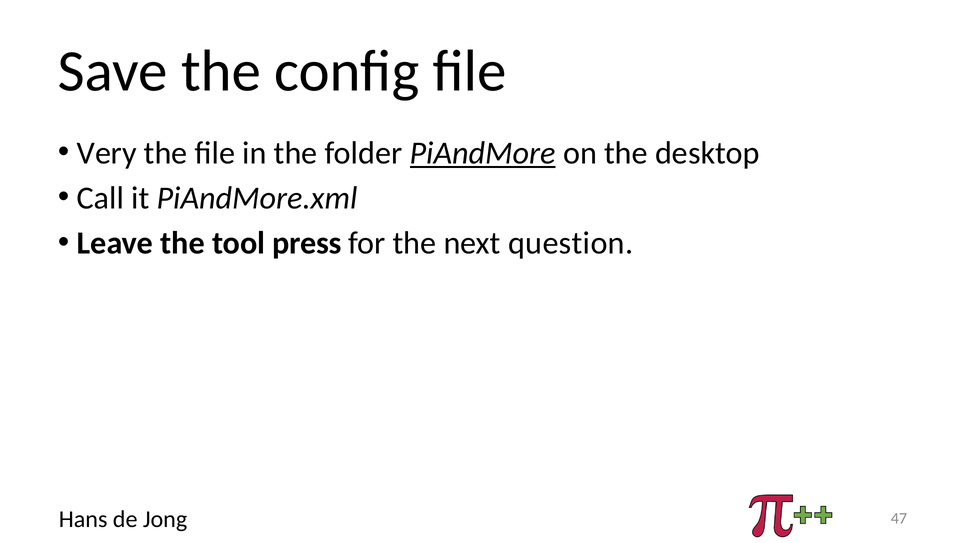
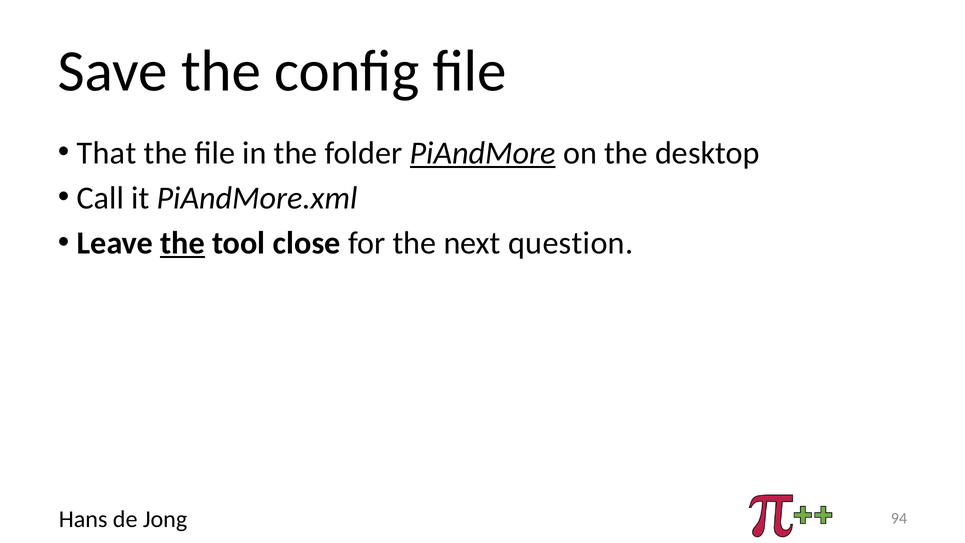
Very: Very -> That (107, 153)
the underline: none -> present (183, 243)
press: press -> close (307, 243)
47: 47 -> 94 (899, 518)
